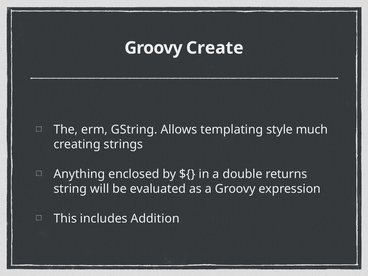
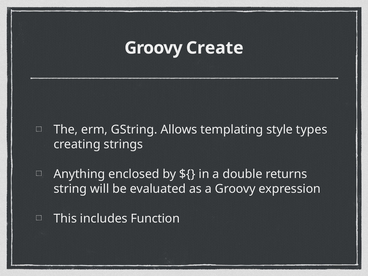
much: much -> types (312, 130)
Addition: Addition -> Function (155, 218)
